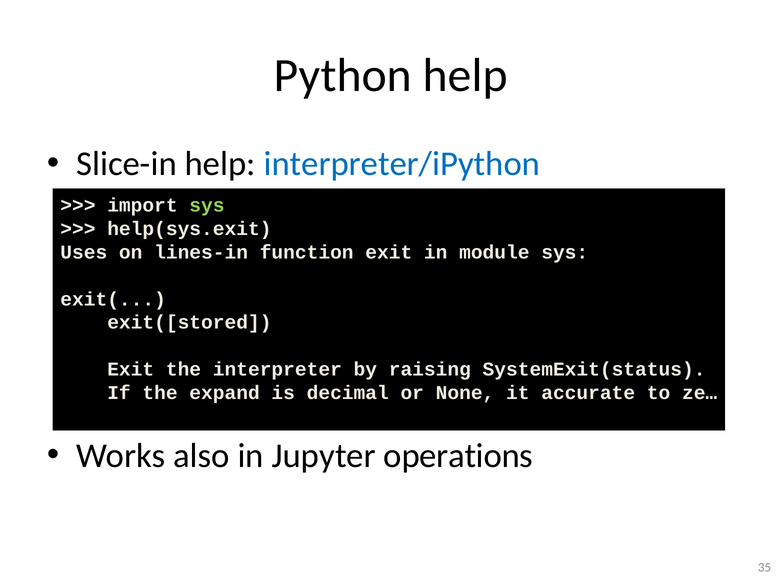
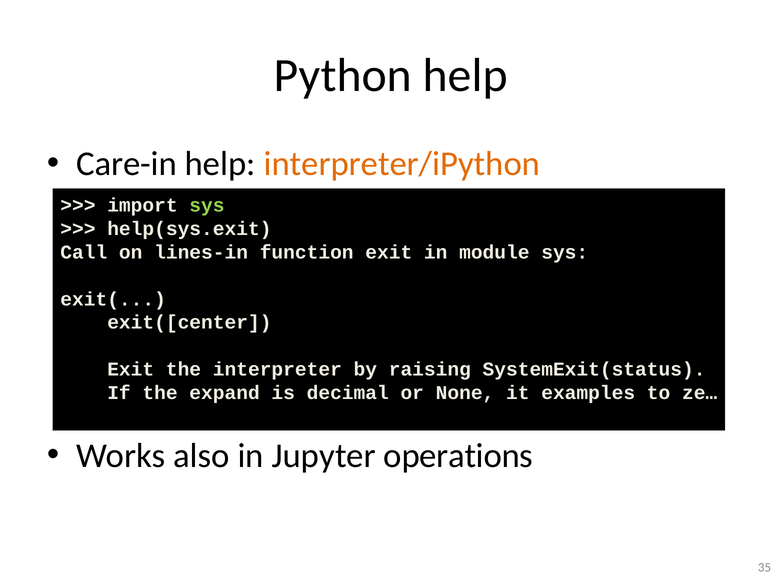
Slice-in: Slice-in -> Care-in (127, 164)
interpreter/iPython colour: blue -> orange (402, 164)
Uses: Uses -> Call (84, 252)
exit([stored: exit([stored -> exit([center (189, 323)
accurate: accurate -> examples (588, 393)
